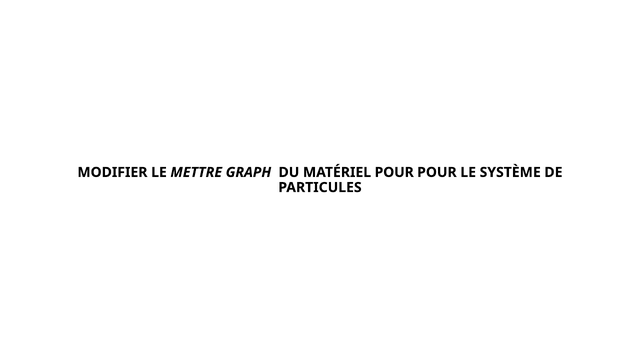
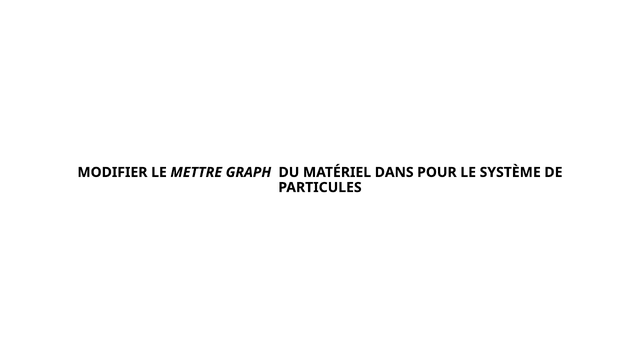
MATÉRIEL POUR: POUR -> DANS (394, 172)
